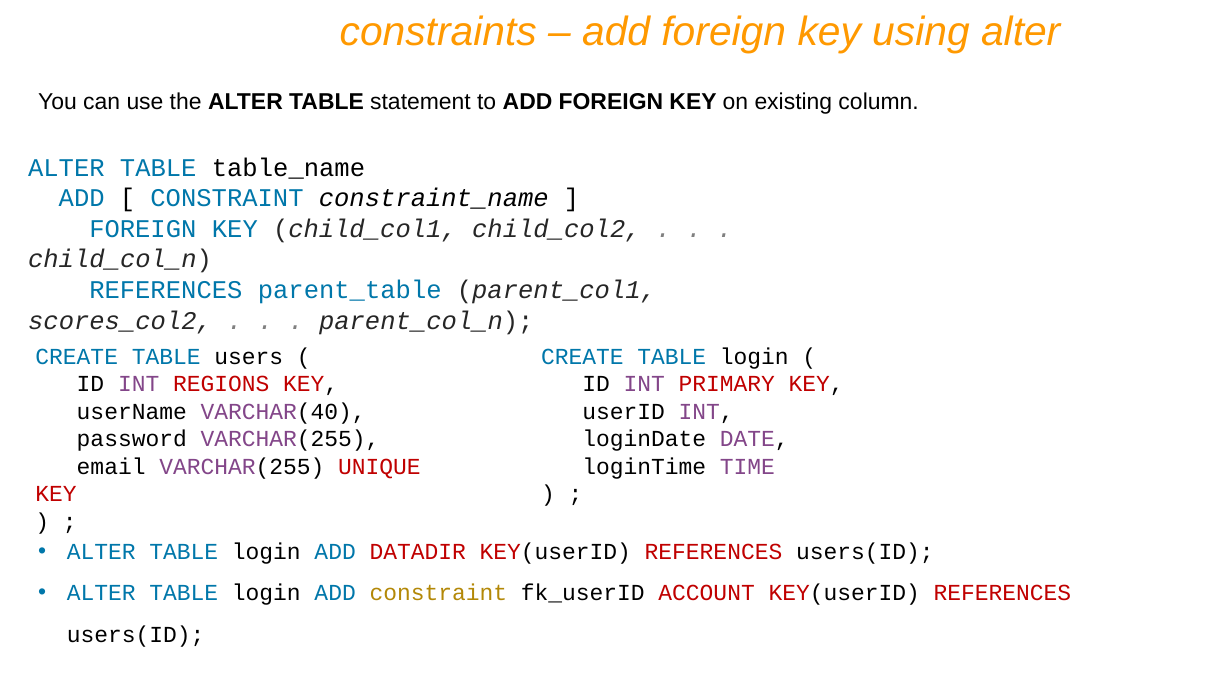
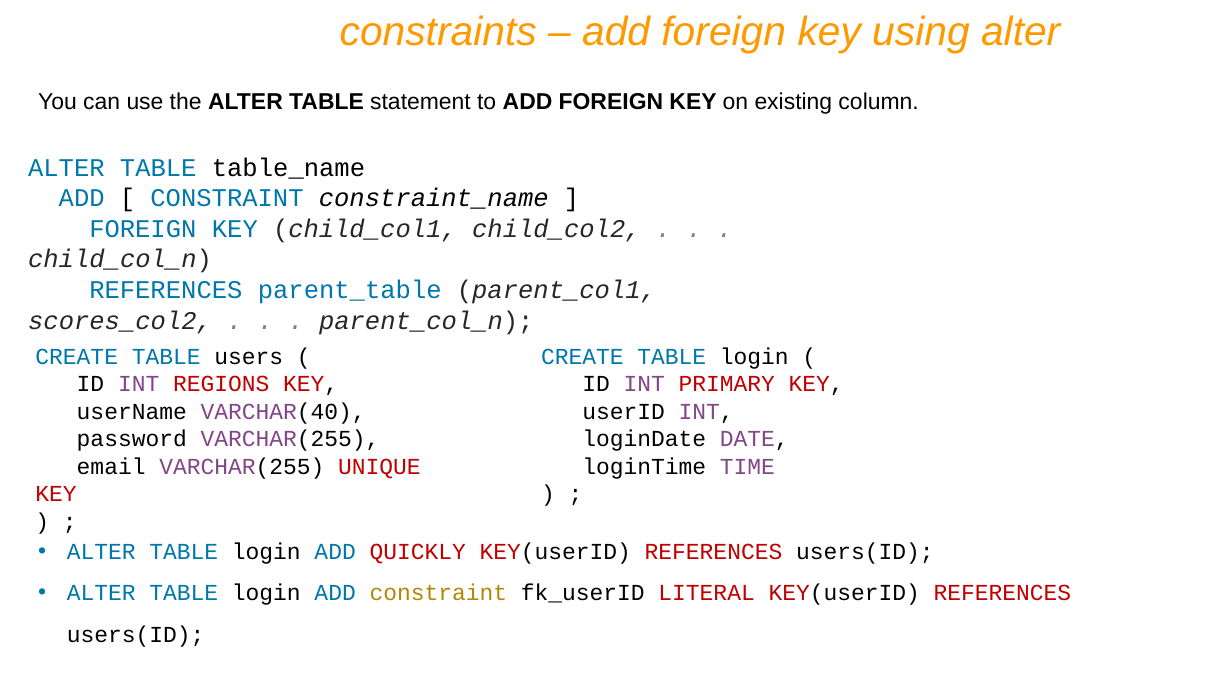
DATADIR: DATADIR -> QUICKLY (418, 552)
ACCOUNT: ACCOUNT -> LITERAL (707, 593)
